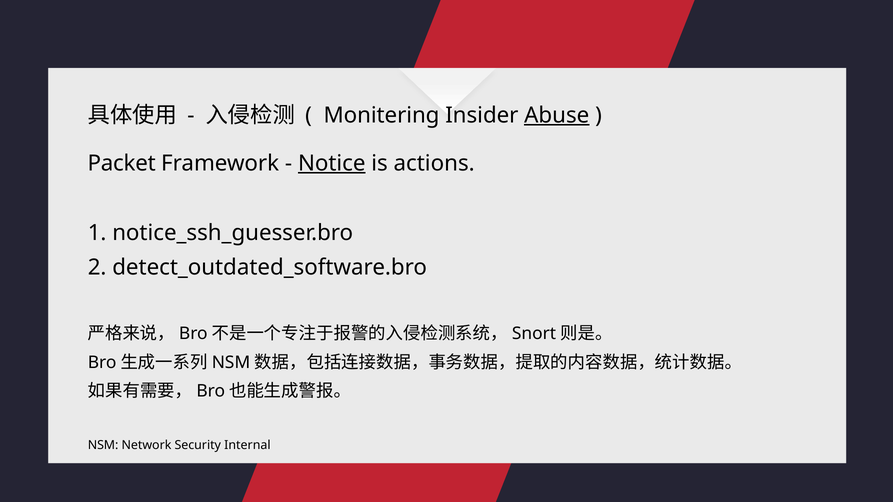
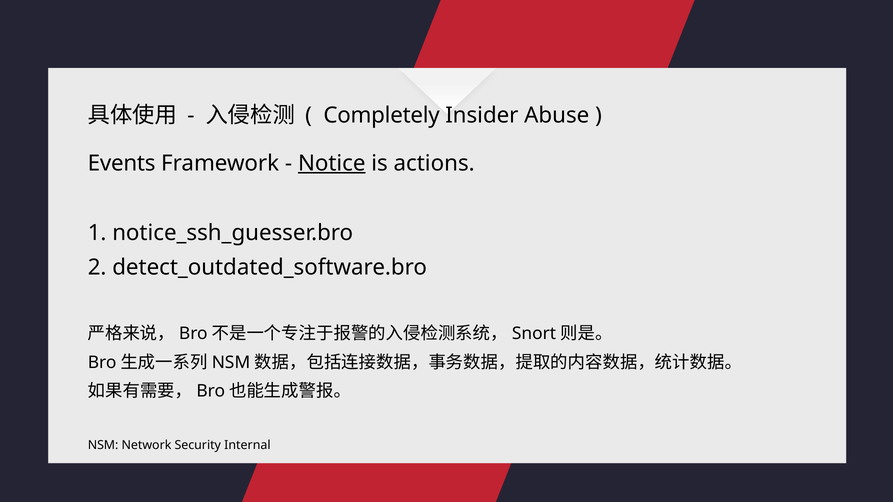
Monitering: Monitering -> Completely (382, 115)
Abuse underline: present -> none (557, 115)
Packet: Packet -> Events (122, 163)
